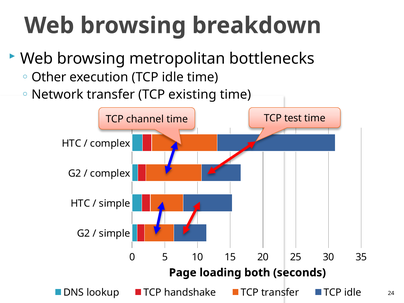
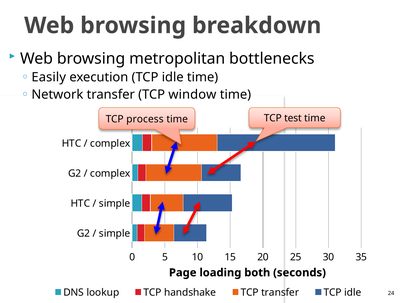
Other: Other -> Easily (49, 77)
existing: existing -> window (192, 95)
channel: channel -> process (145, 119)
